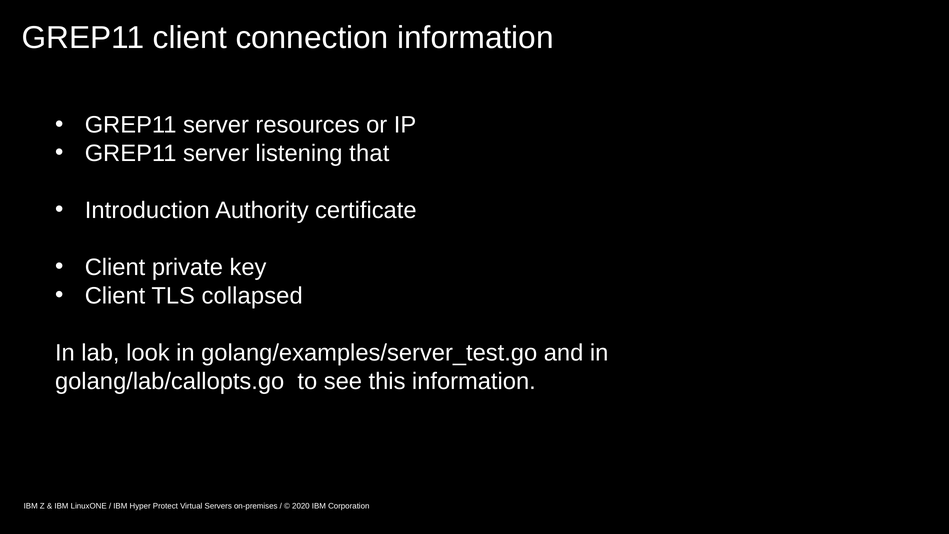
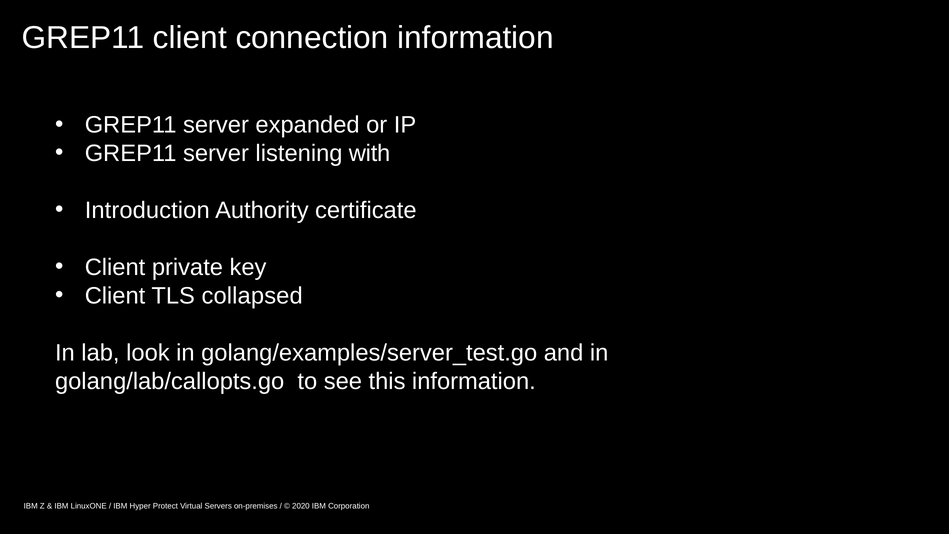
resources: resources -> expanded (308, 125)
that: that -> with (370, 153)
